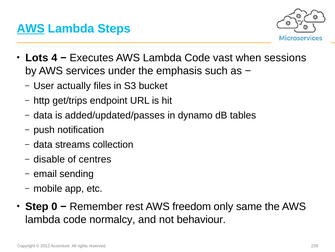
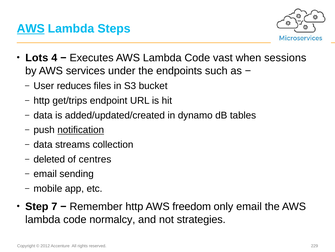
emphasis: emphasis -> endpoints (179, 71)
actually: actually -> reduces (74, 86)
added/updated/passes: added/updated/passes -> added/updated/created (115, 115)
notification underline: none -> present (81, 130)
disable: disable -> deleted (49, 159)
0: 0 -> 7 (54, 206)
Remember rest: rest -> http (134, 206)
only same: same -> email (249, 206)
behaviour: behaviour -> strategies (201, 219)
